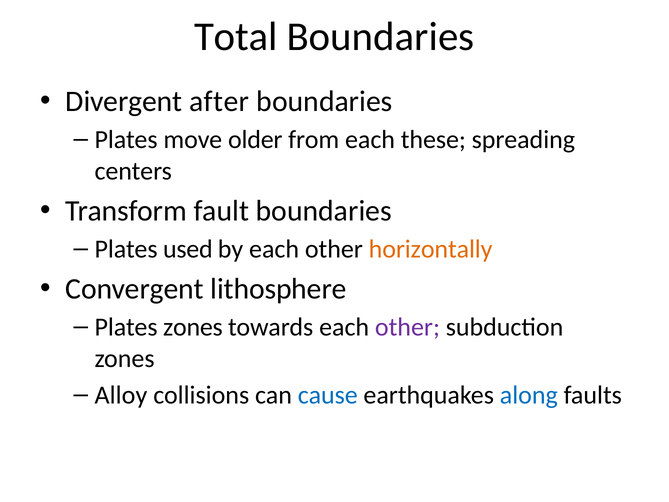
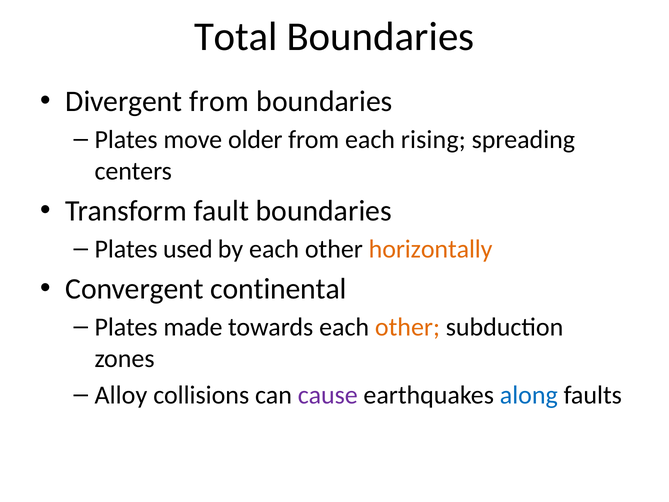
Divergent after: after -> from (219, 101)
these: these -> rising (433, 140)
lithosphere: lithosphere -> continental (279, 289)
Plates zones: zones -> made (193, 327)
other colour: purple -> orange (407, 327)
cause colour: blue -> purple (328, 395)
